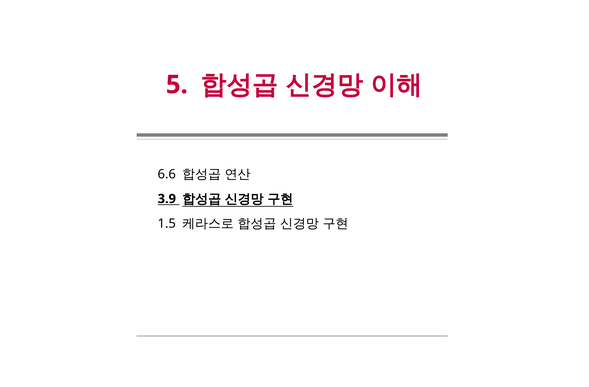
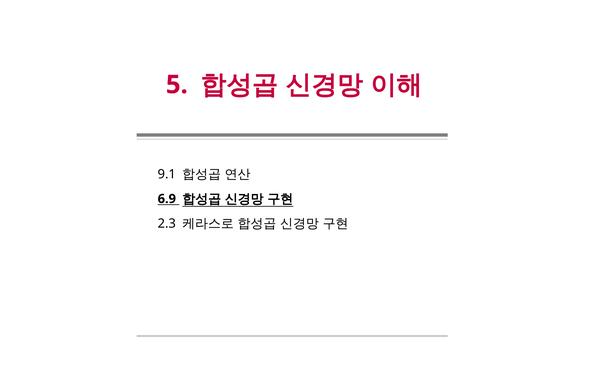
6.6: 6.6 -> 9.1 (167, 174)
3.9: 3.9 -> 6.9 (167, 199)
1.5: 1.5 -> 2.3 (167, 223)
